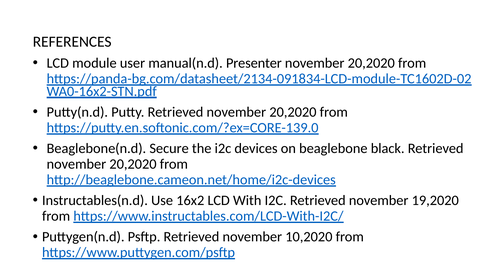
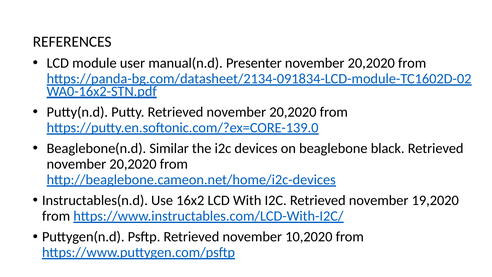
Secure: Secure -> Similar (169, 148)
